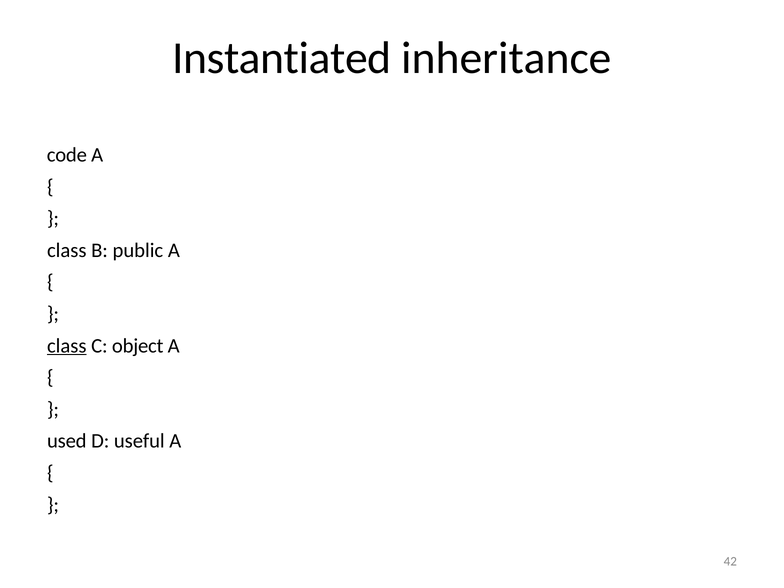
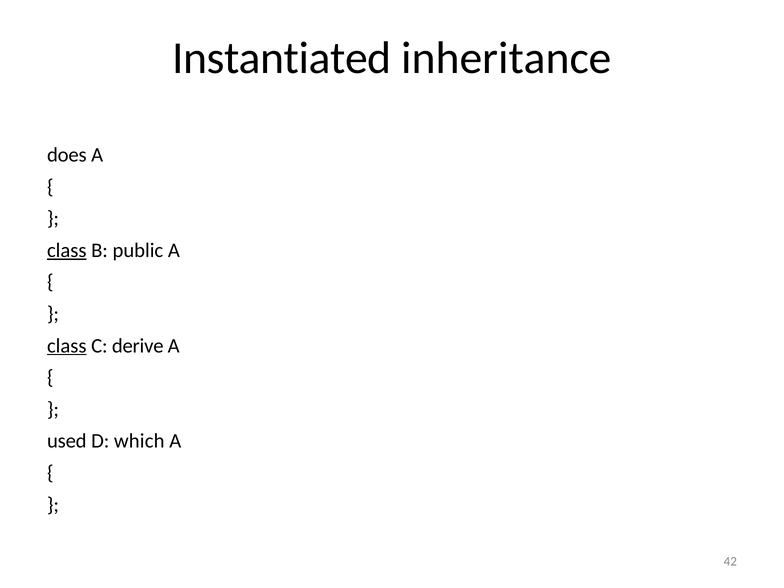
code: code -> does (67, 155)
class underline: none -> present (67, 250)
object: object -> derive (138, 346)
useful: useful -> which (139, 441)
